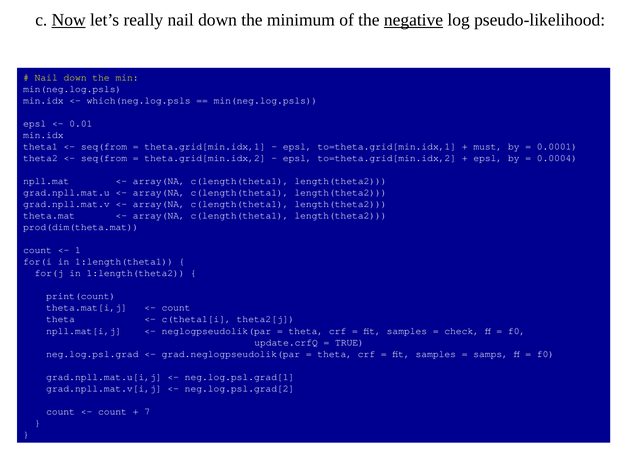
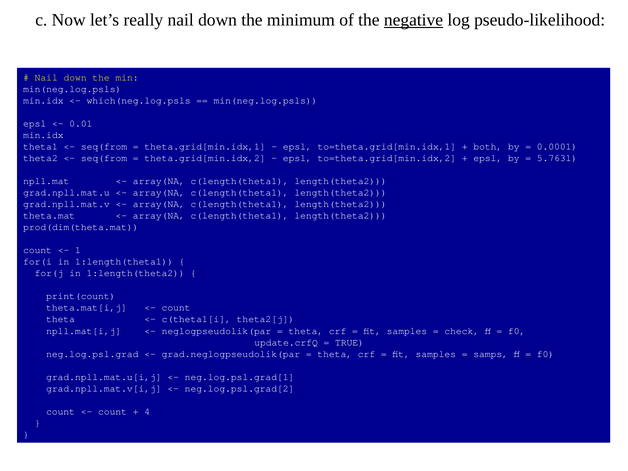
Now underline: present -> none (69, 20)
must: must -> both (488, 146)
0.0004: 0.0004 -> 5.7631 (557, 158)
7: 7 -> 4 (147, 411)
